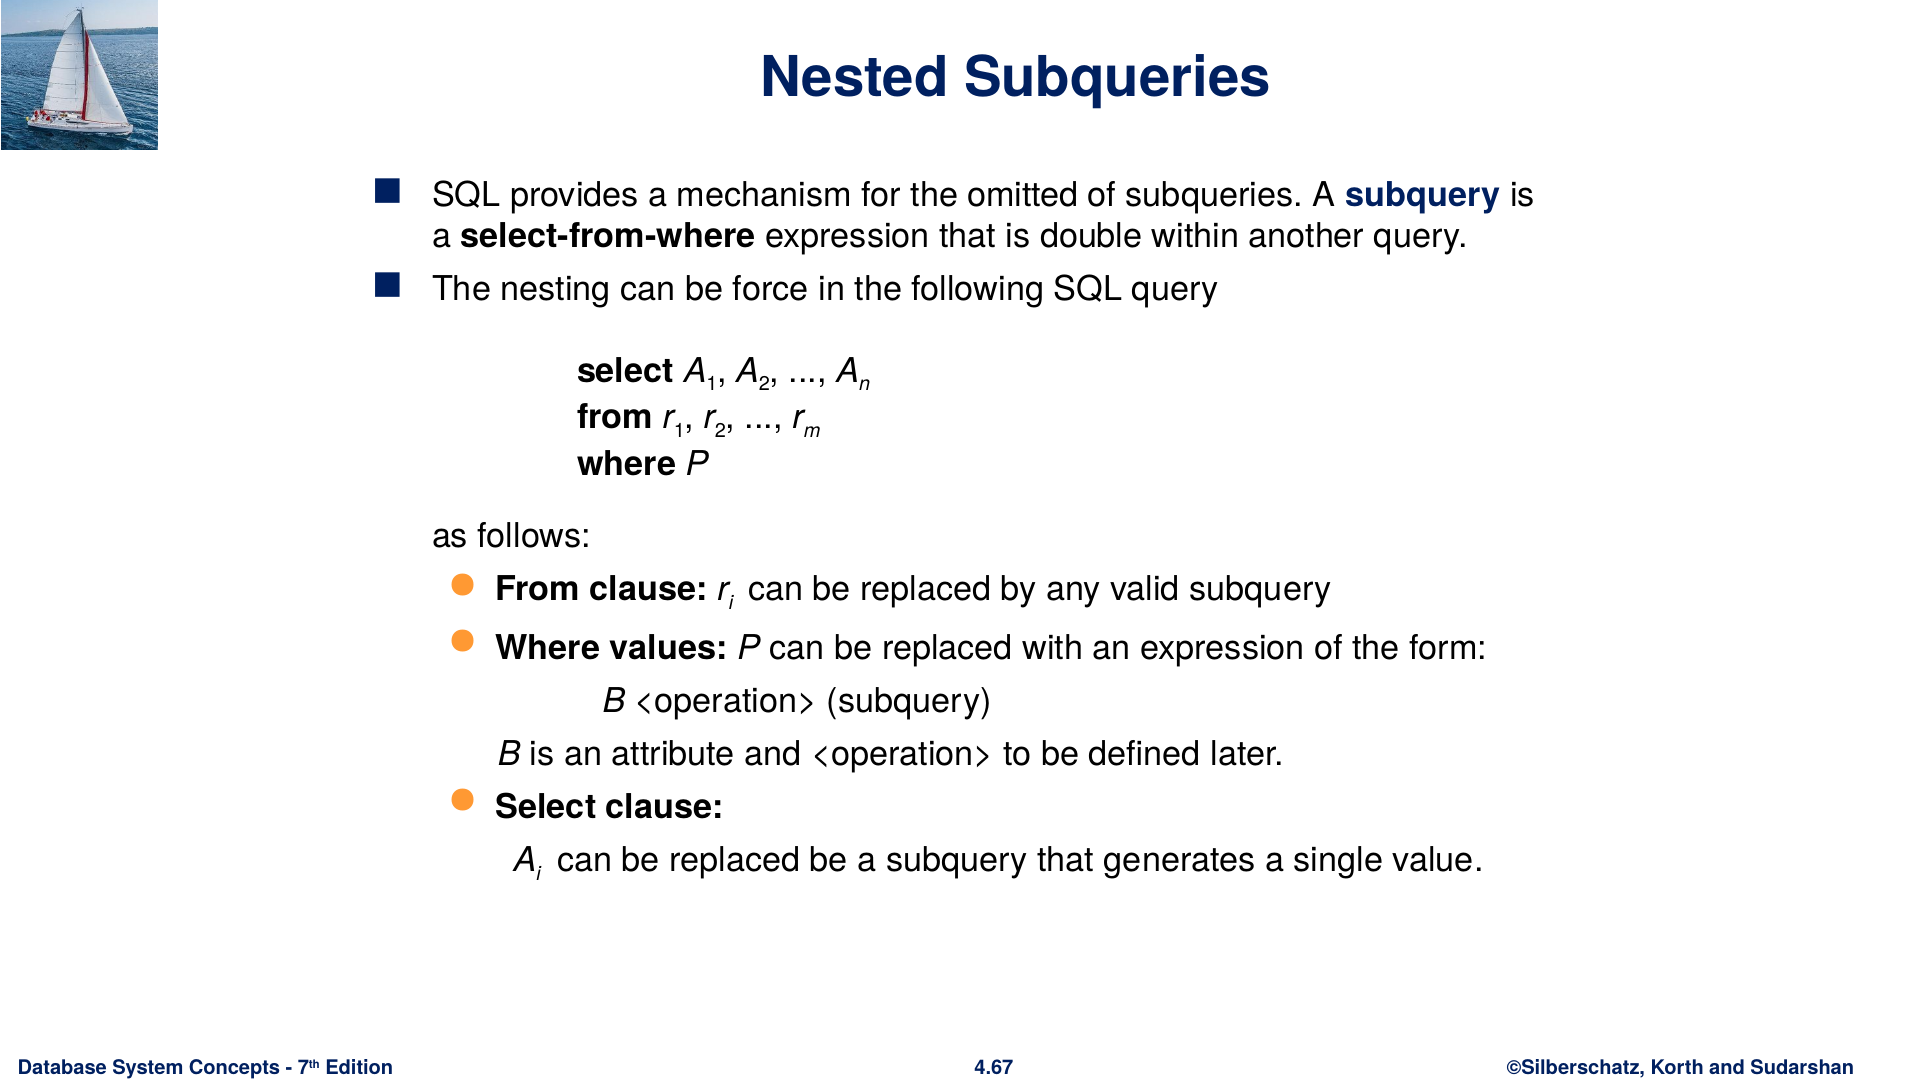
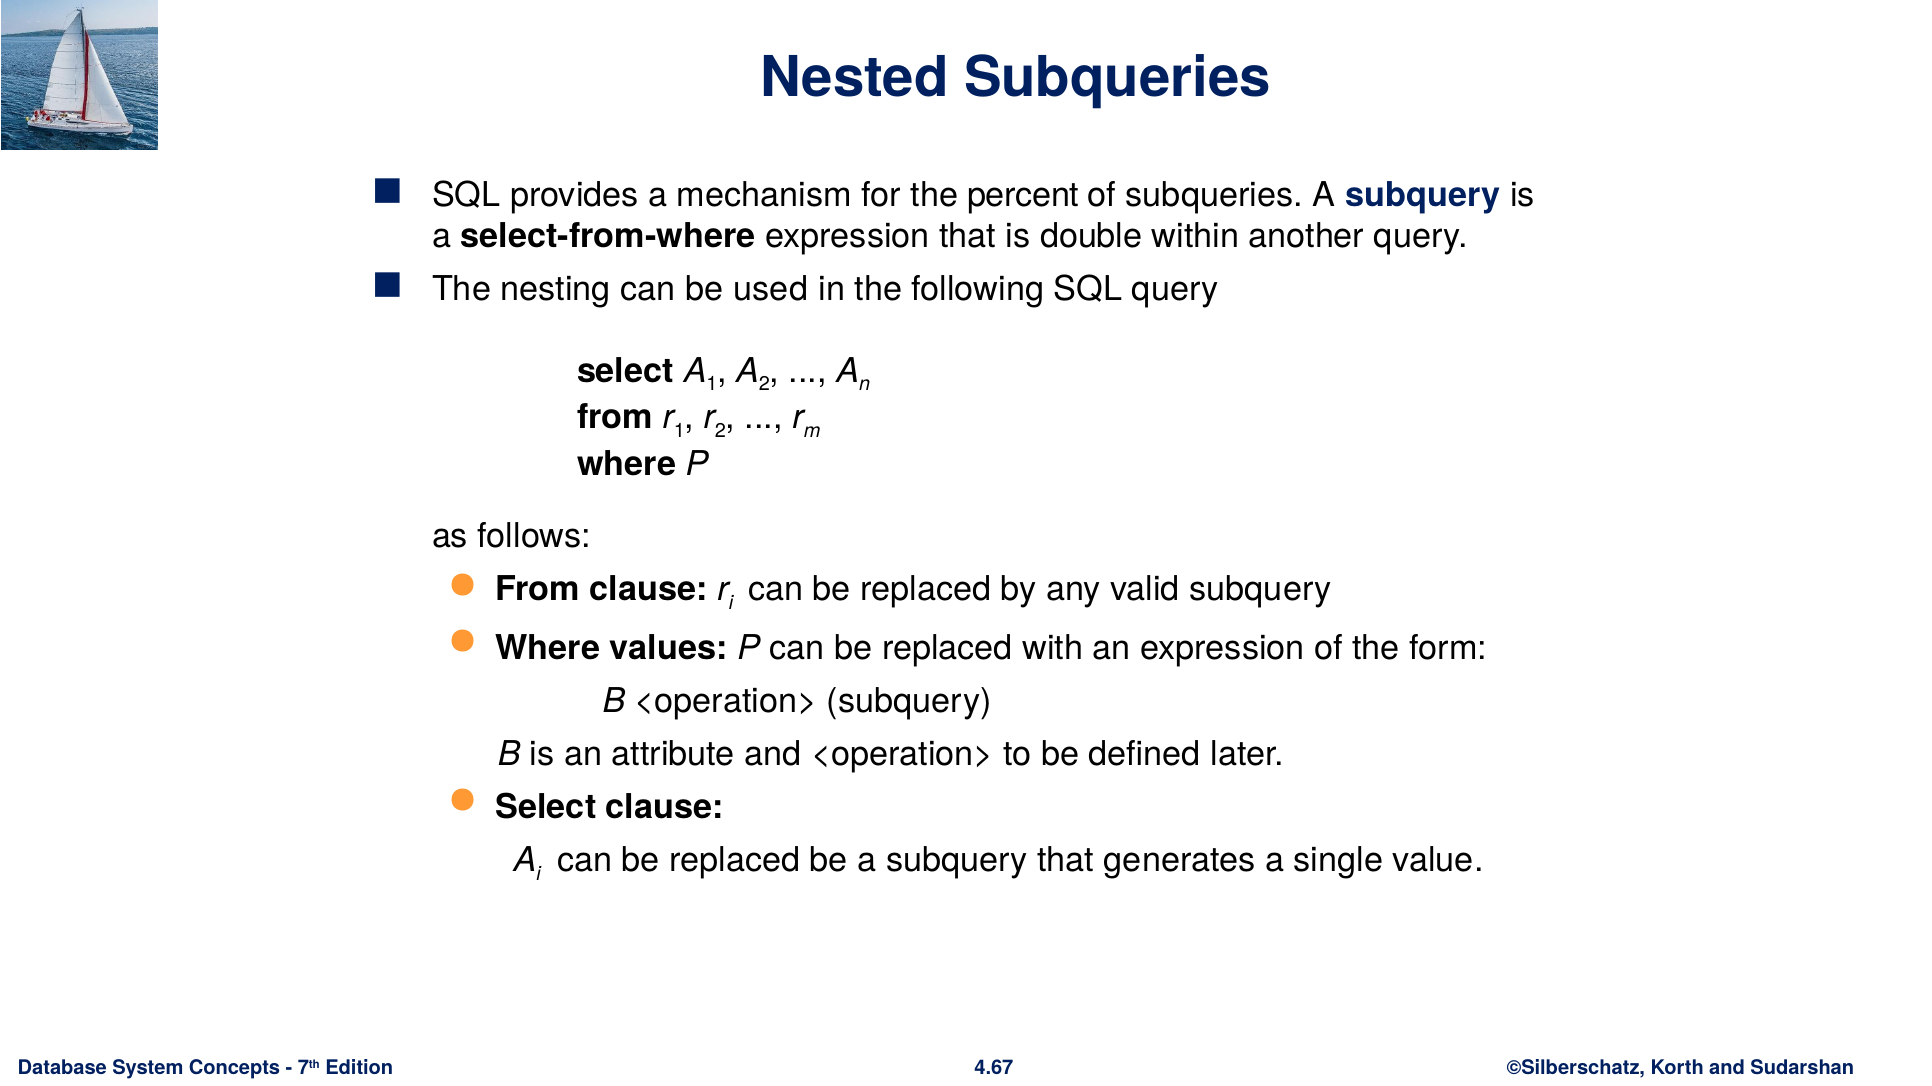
omitted: omitted -> percent (1023, 195)
force: force -> used (771, 289)
